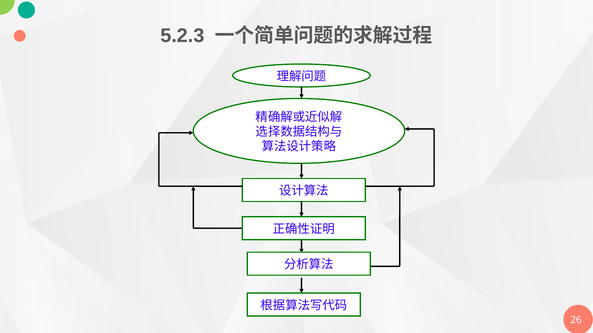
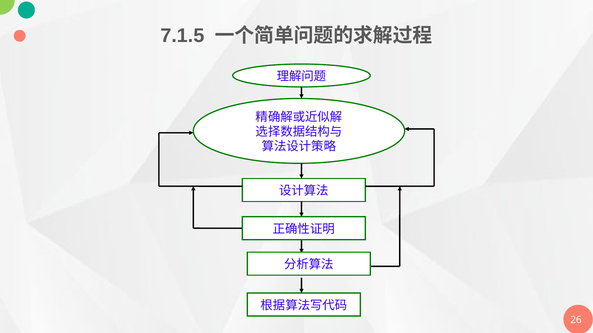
5.2.3: 5.2.3 -> 7.1.5 (182, 36)
